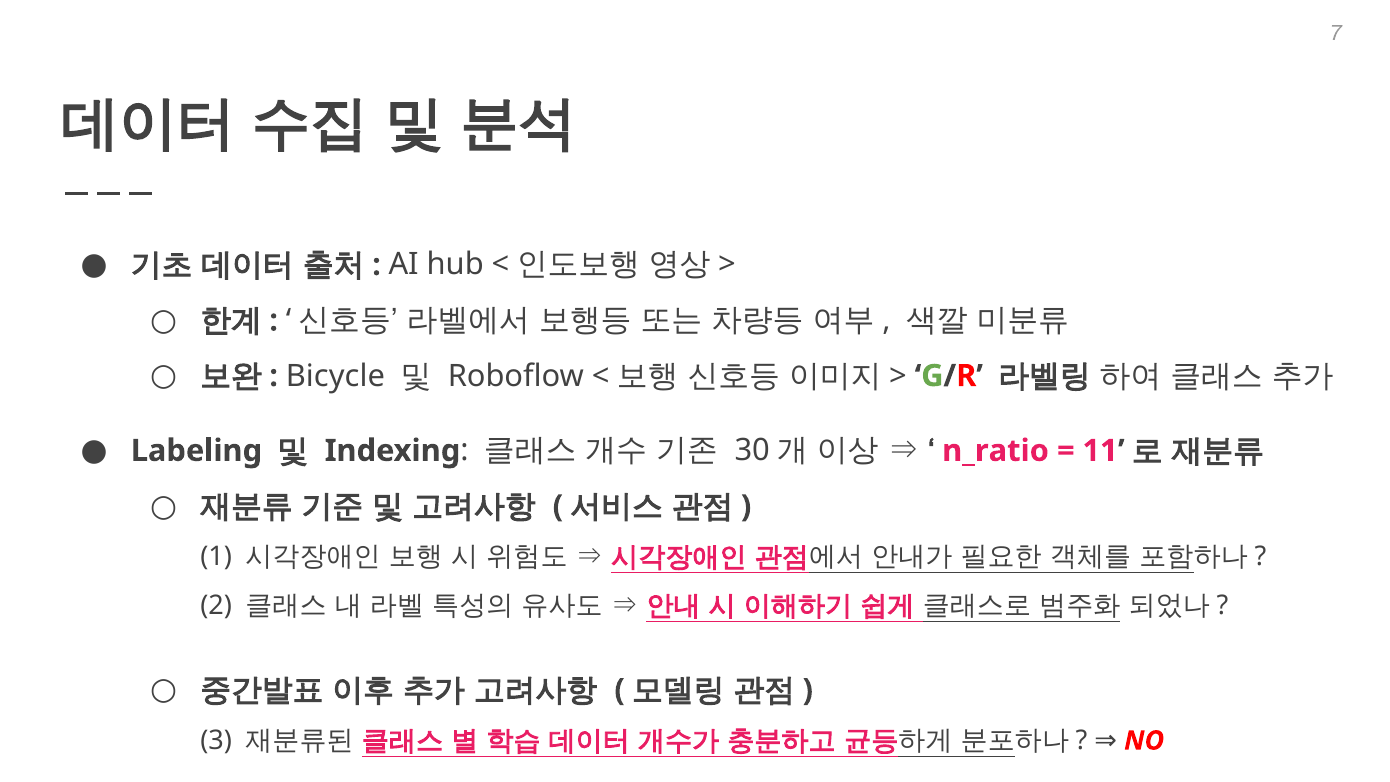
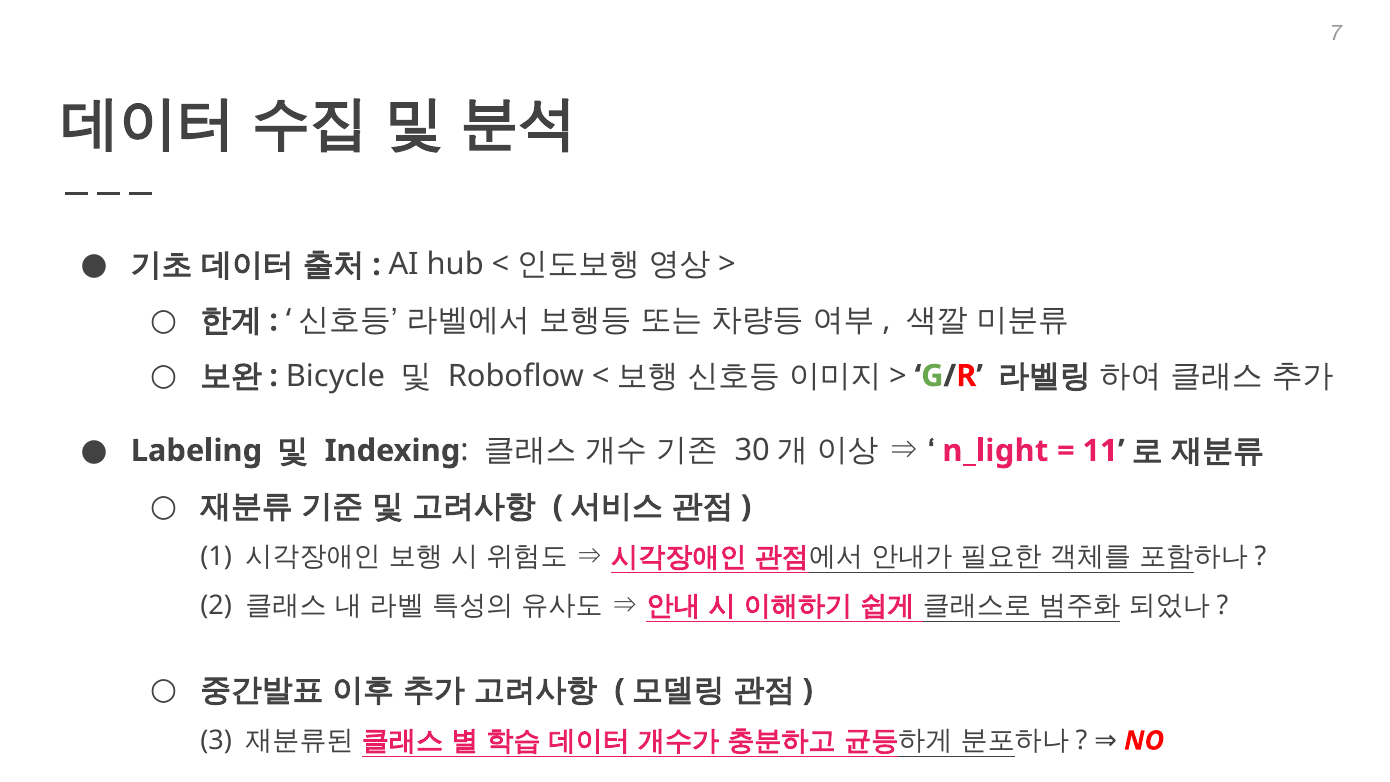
n_ratio: n_ratio -> n_light (995, 451)
